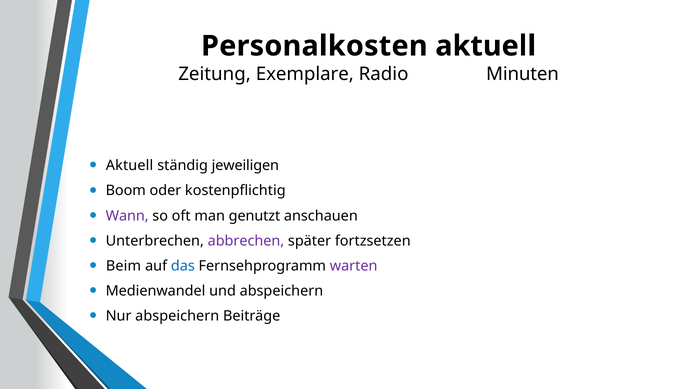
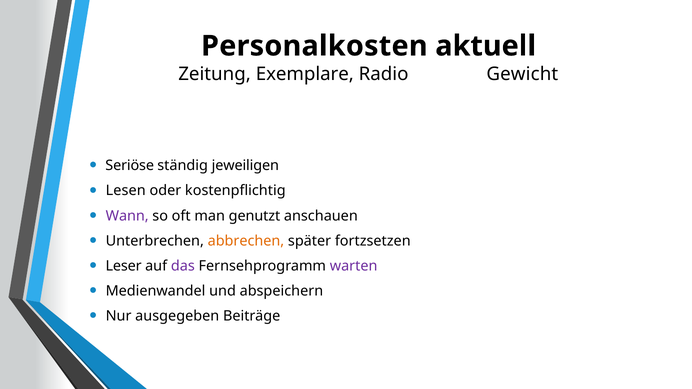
Minuten: Minuten -> Gewicht (522, 74)
Aktuell: Aktuell -> Seriöse (130, 166)
Boom: Boom -> Lesen (126, 191)
abbrechen colour: purple -> orange (246, 241)
Beim: Beim -> Leser (124, 266)
das colour: blue -> purple (183, 266)
Nur abspeichern: abspeichern -> ausgegeben (177, 316)
